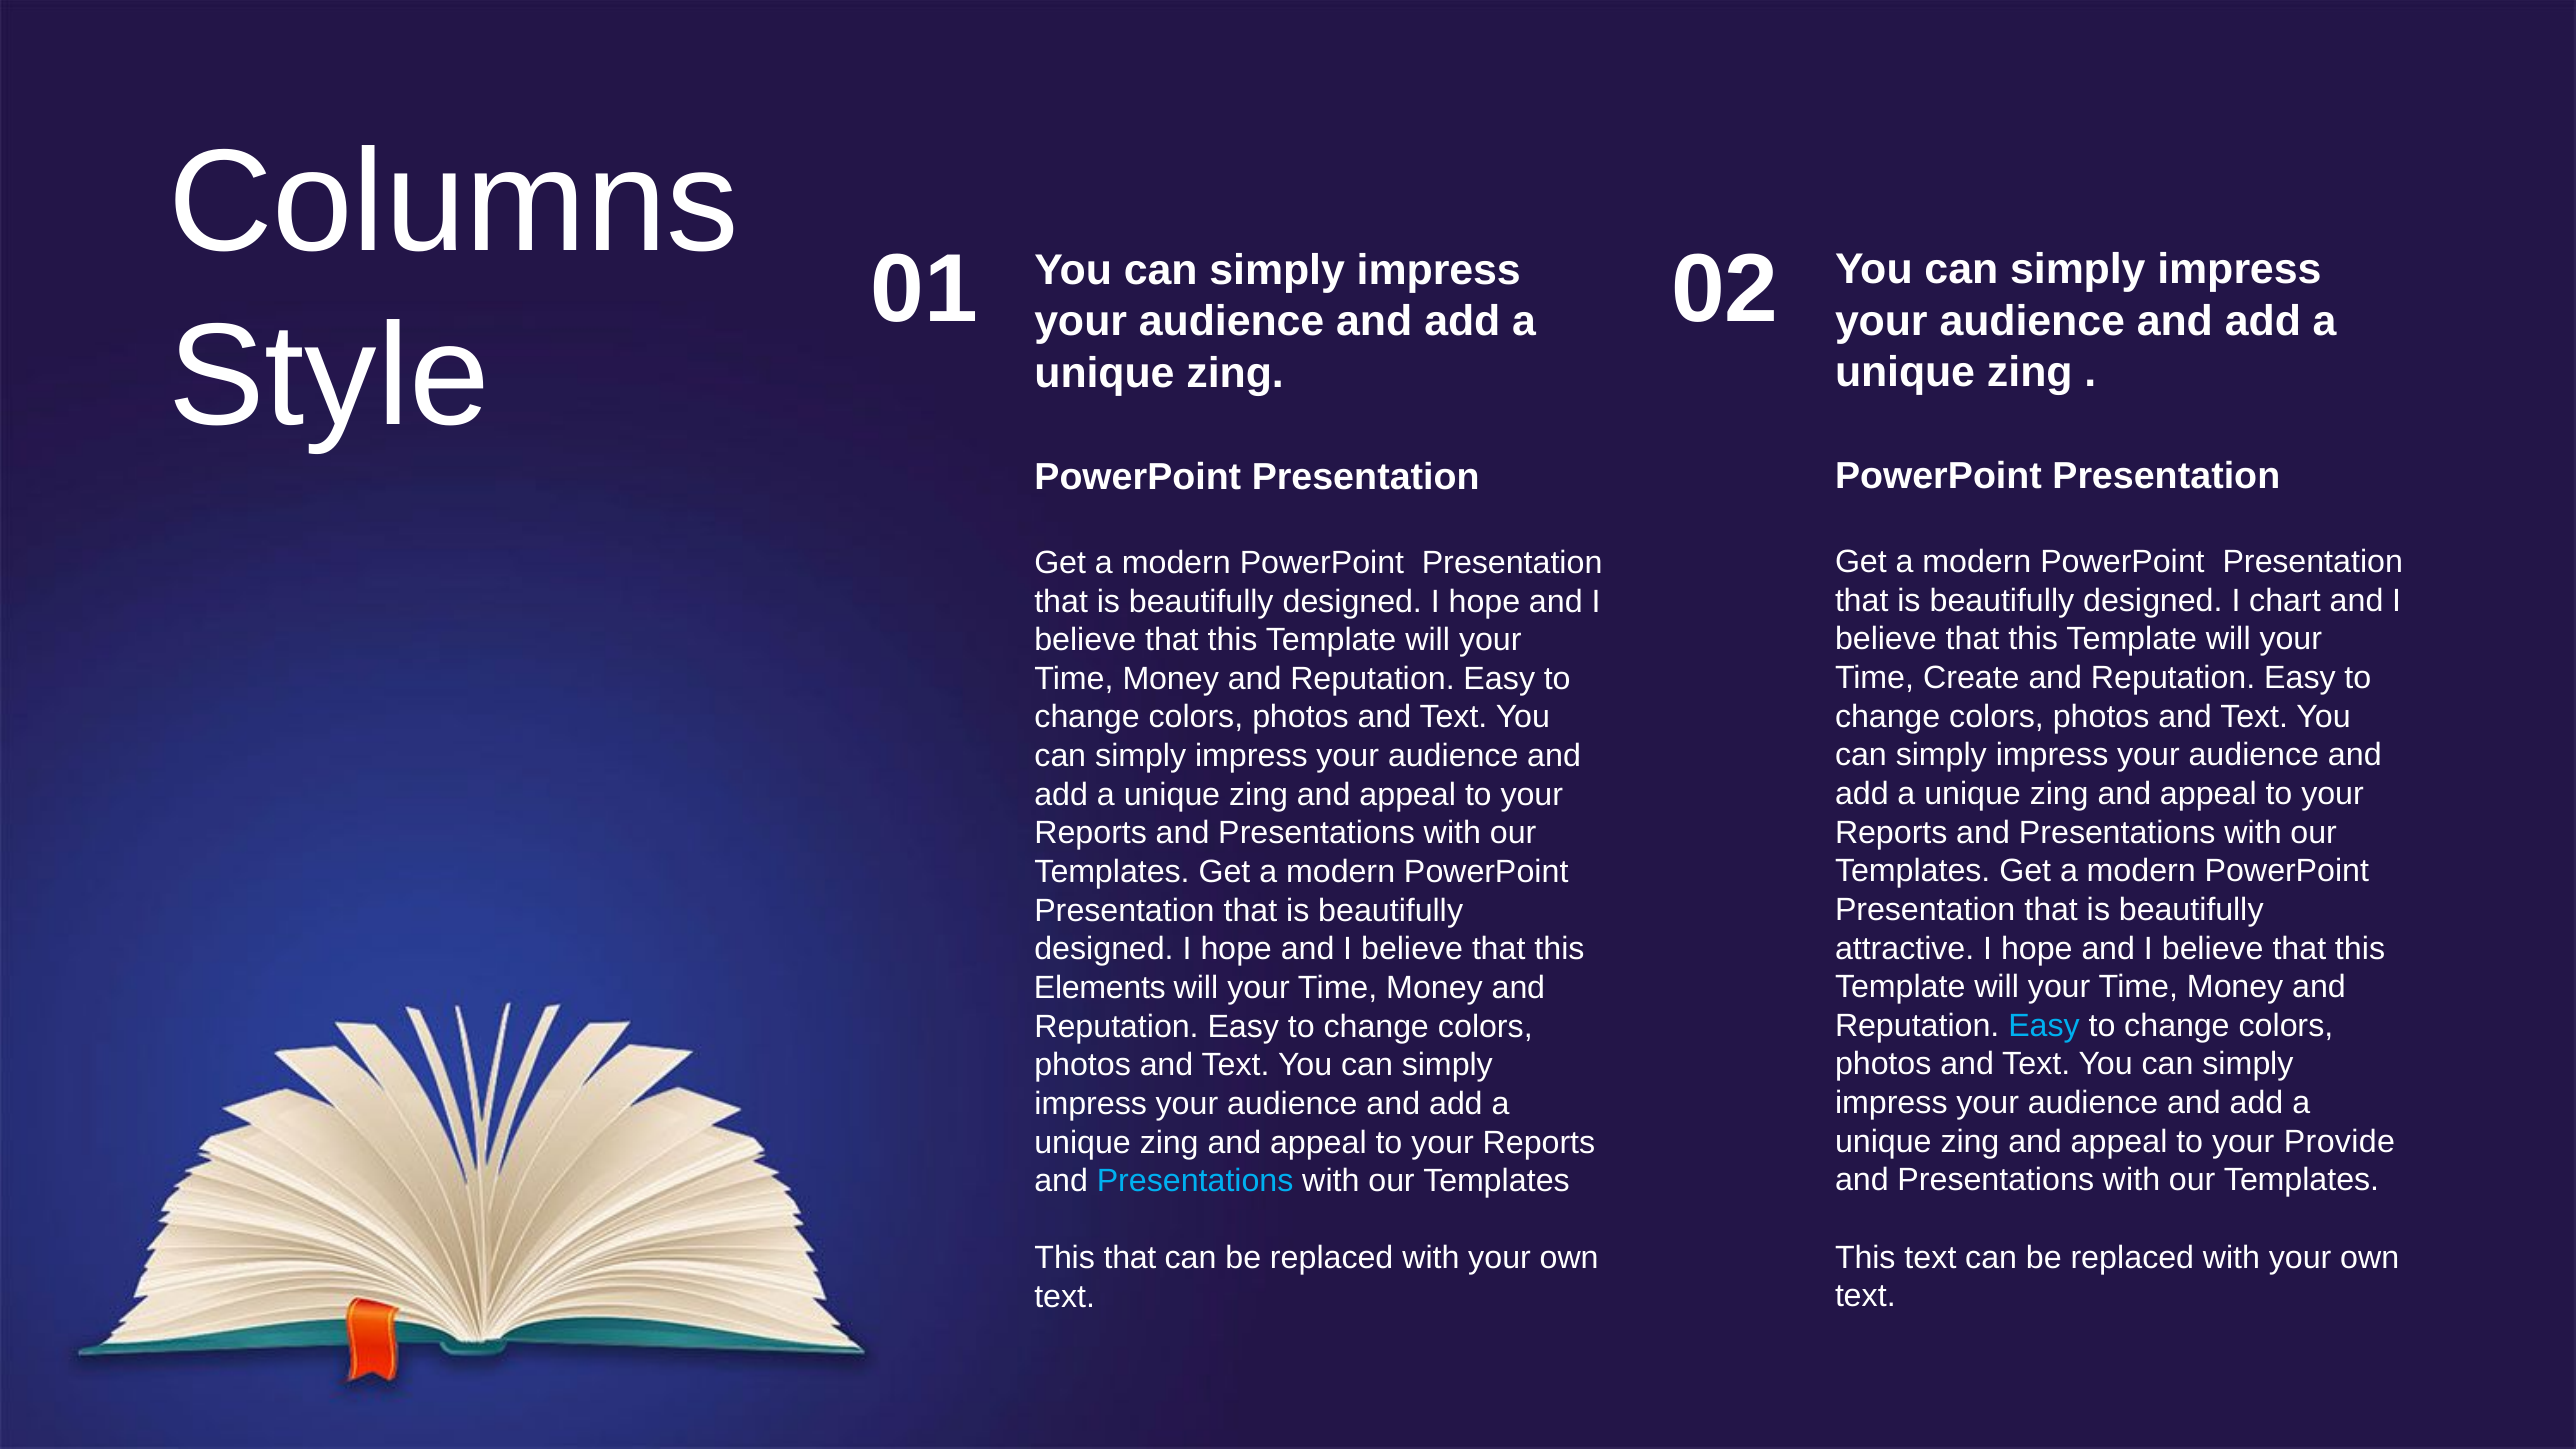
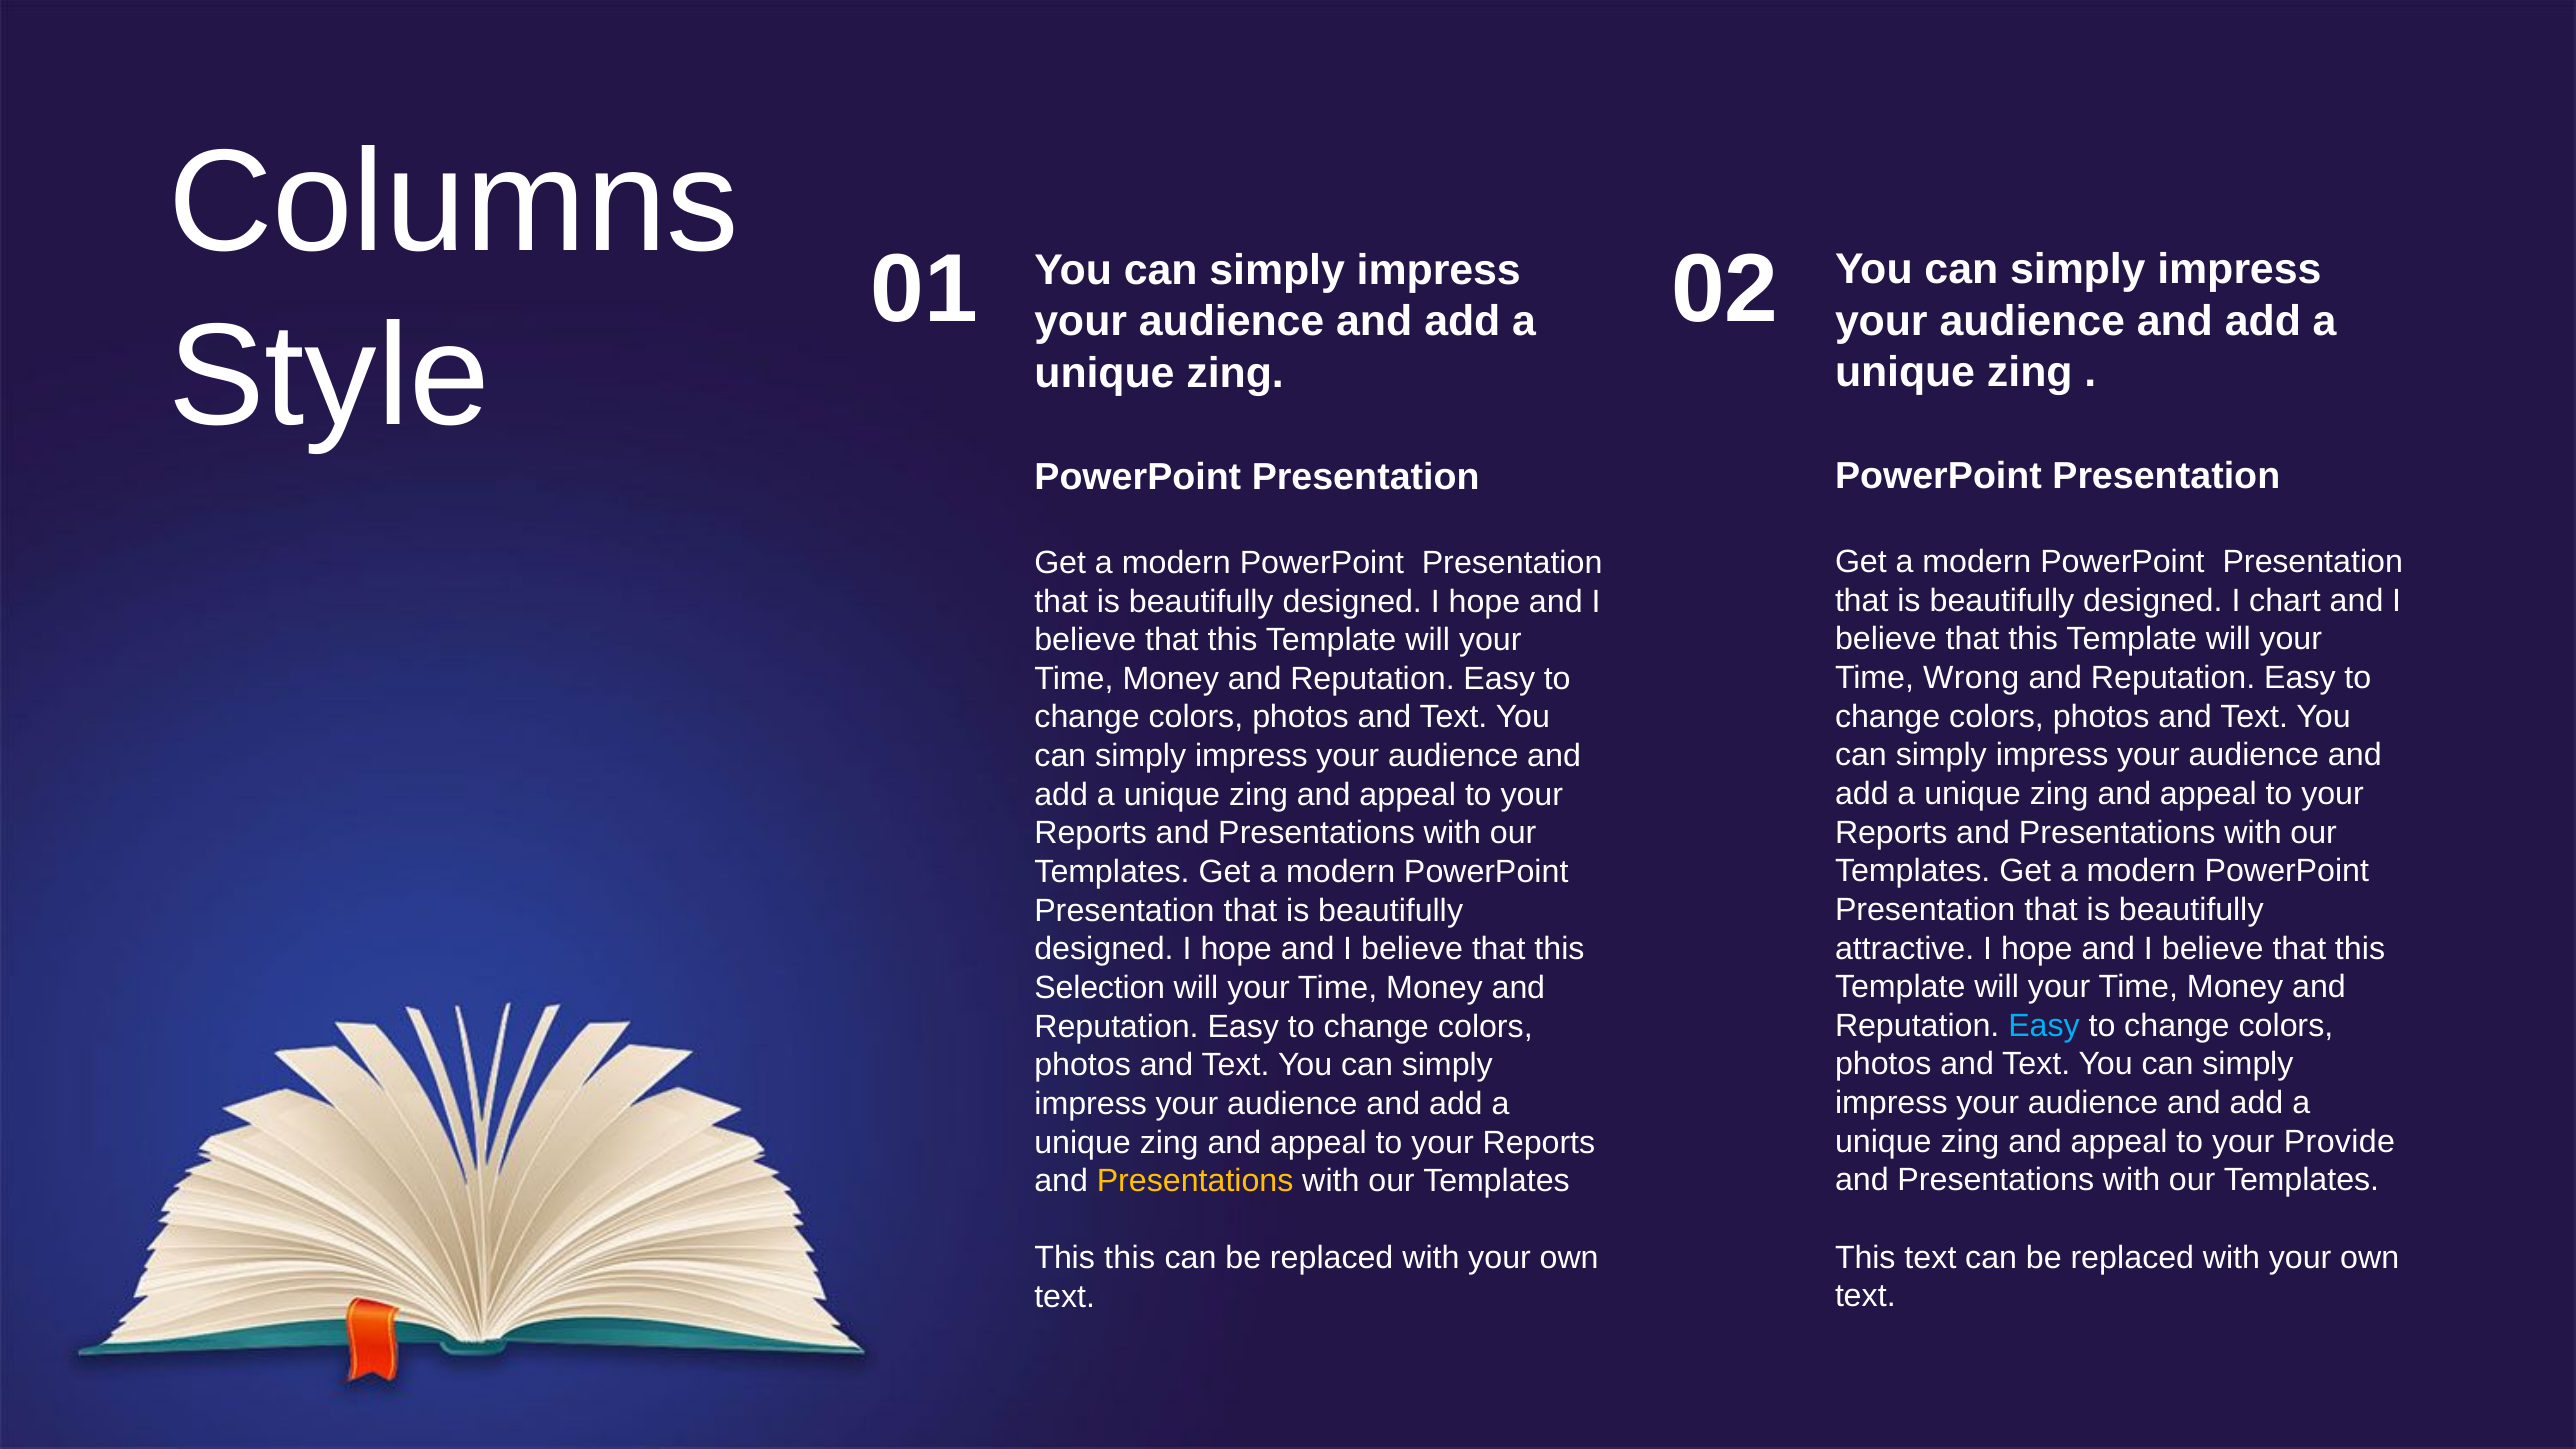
Create: Create -> Wrong (1971, 678)
Elements: Elements -> Selection (1100, 988)
Presentations colour: light blue -> yellow (1195, 1181)
This that: that -> this (1130, 1258)
